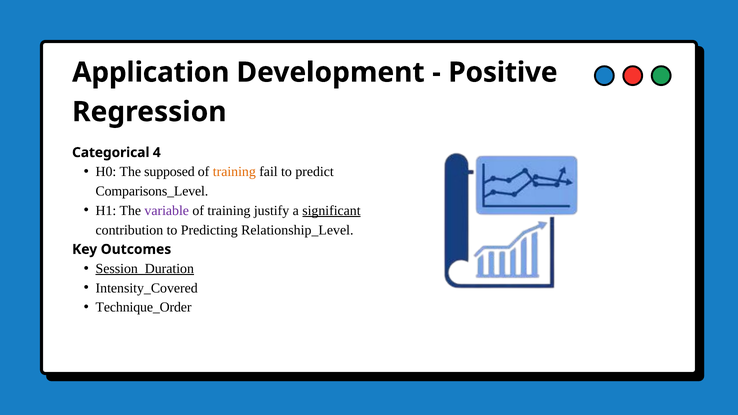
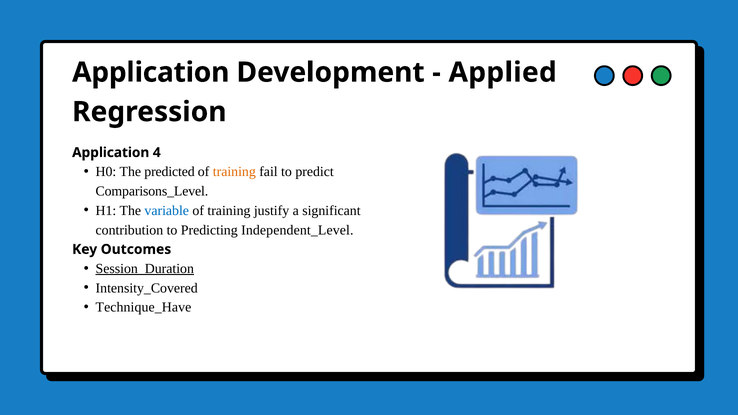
Positive: Positive -> Applied (503, 72)
Categorical: Categorical -> Application (111, 153)
supposed: supposed -> predicted (170, 172)
variable colour: purple -> blue (167, 211)
significant underline: present -> none (331, 211)
Relationship_Level: Relationship_Level -> Independent_Level (297, 230)
Technique_Order: Technique_Order -> Technique_Have (143, 307)
